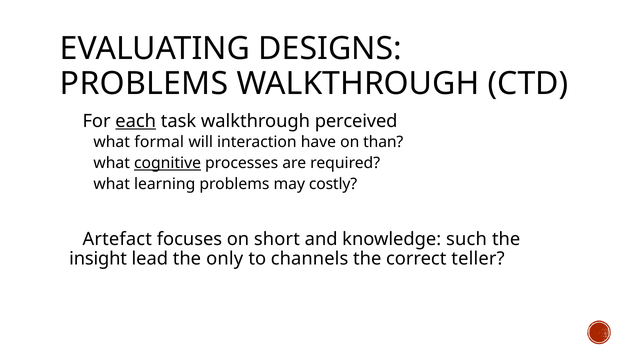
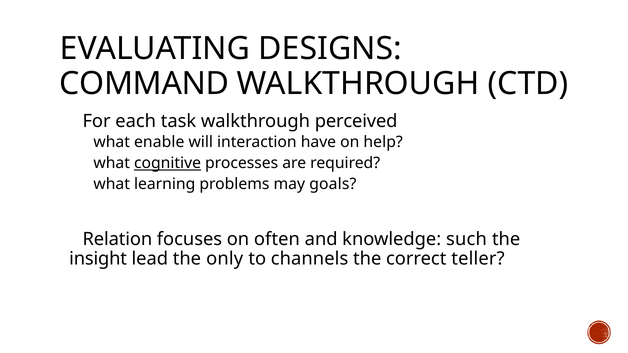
PROBLEMS: PROBLEMS -> COMMAND (144, 84)
each underline: present -> none (136, 121)
formal: formal -> enable (159, 142)
than: than -> help (383, 142)
costly: costly -> goals (333, 184)
Artefact: Artefact -> Relation (117, 239)
short: short -> often (277, 239)
